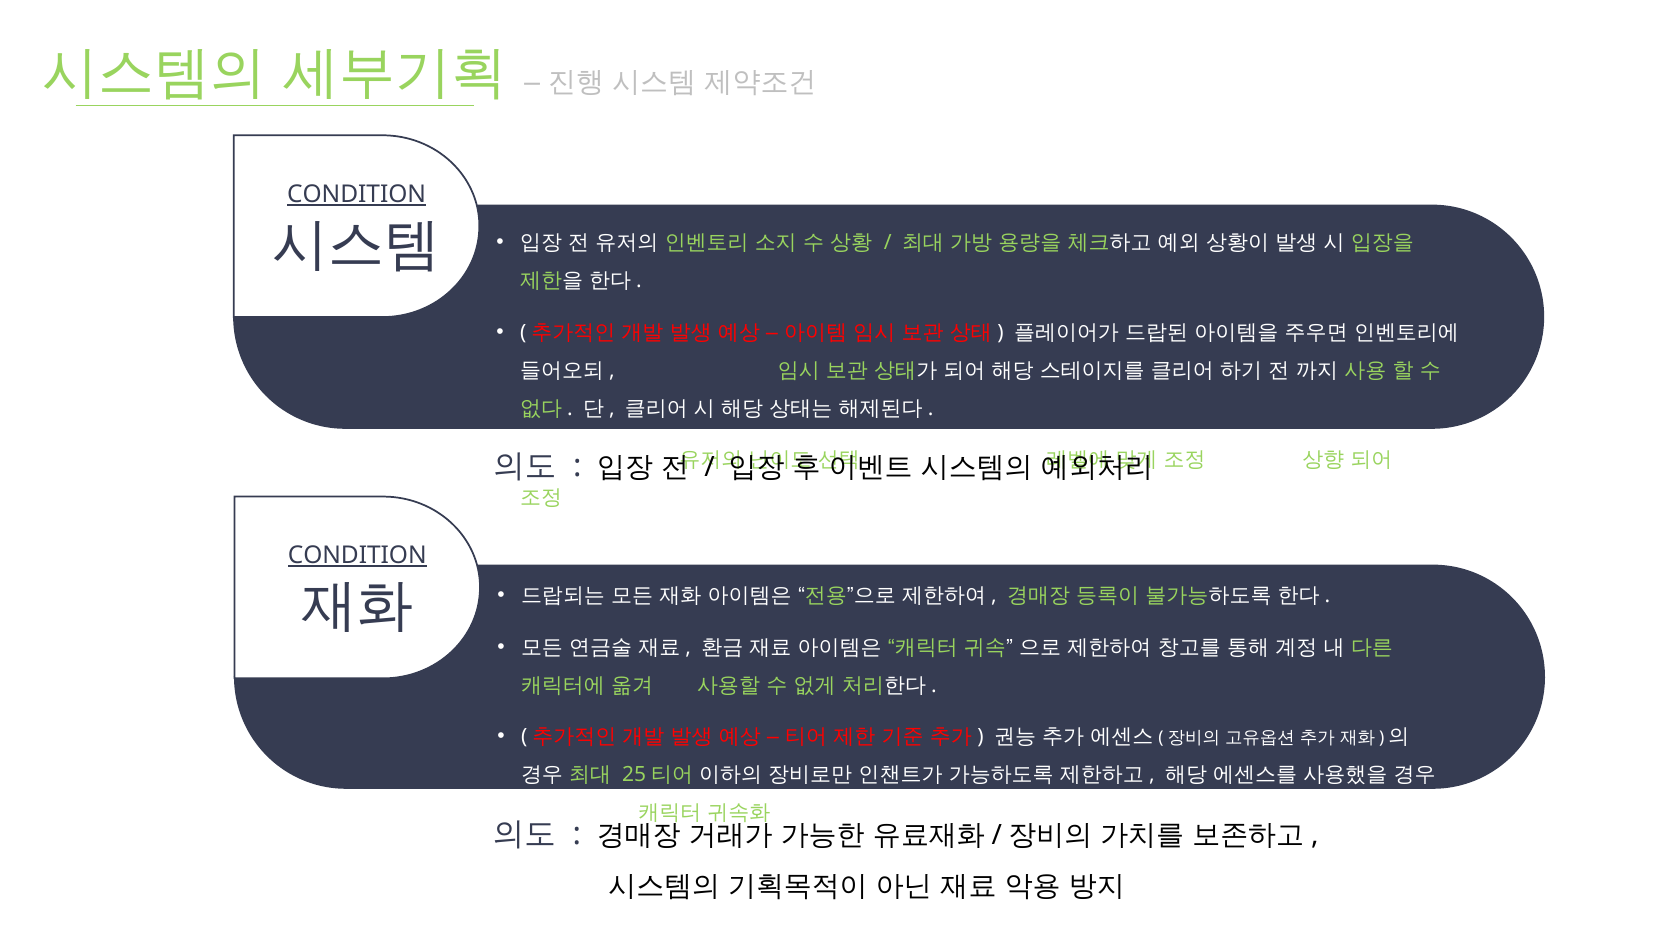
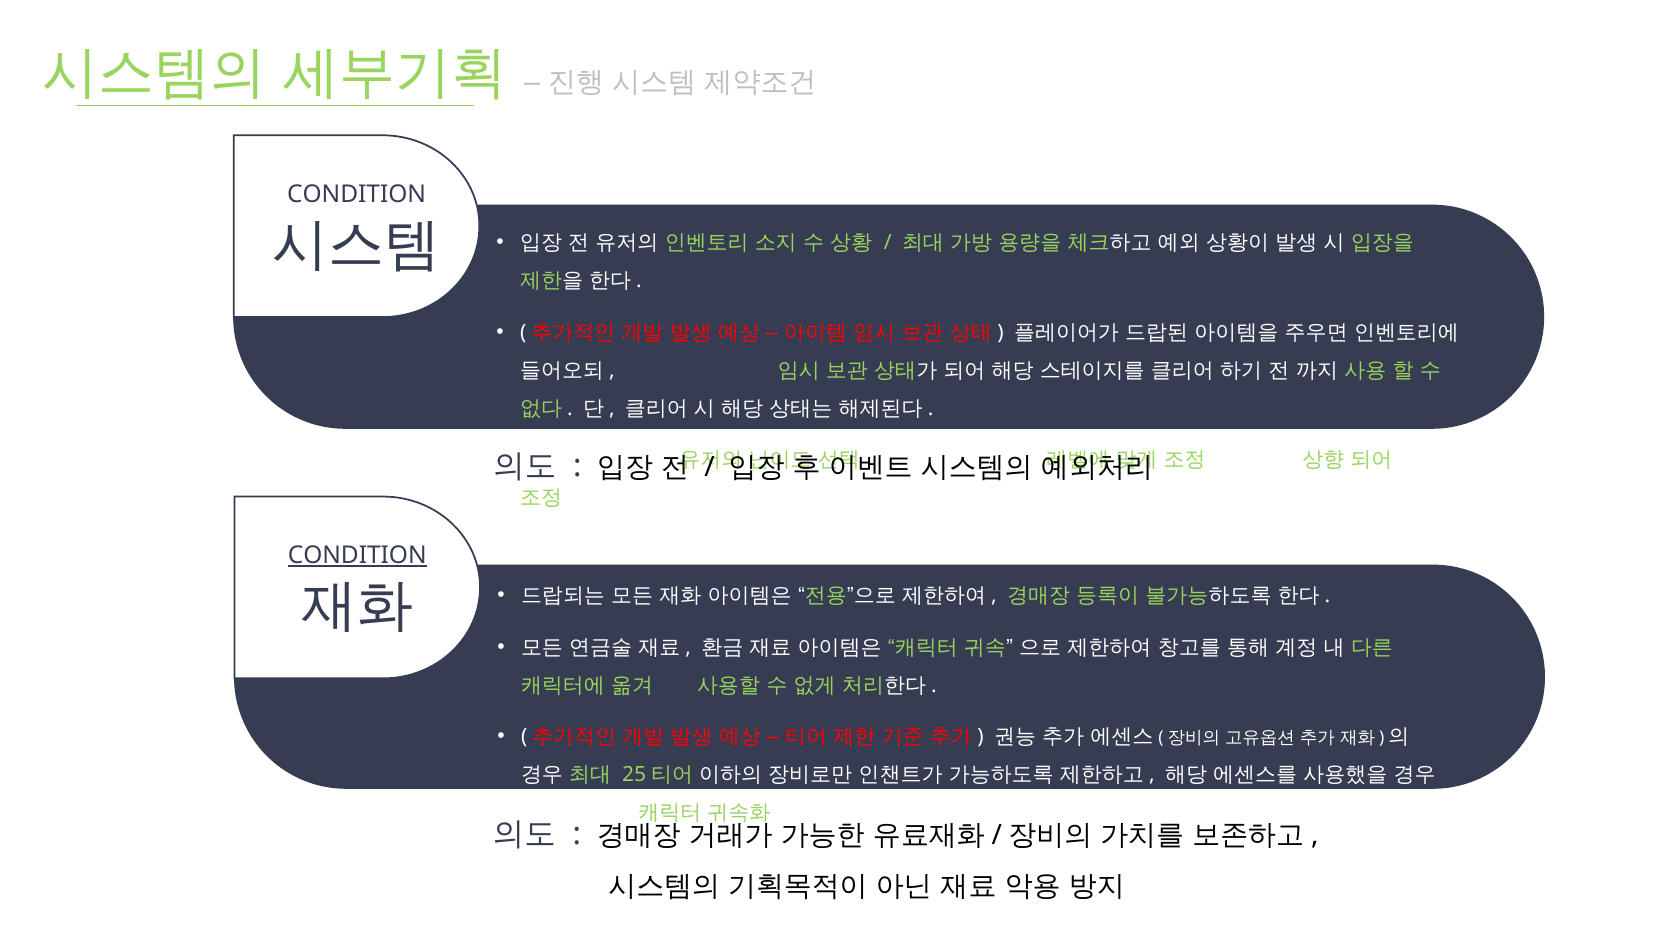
CONDITION underline: present -> none (357, 194)
